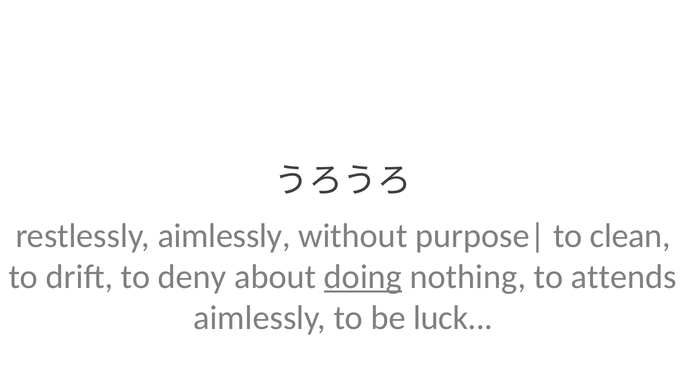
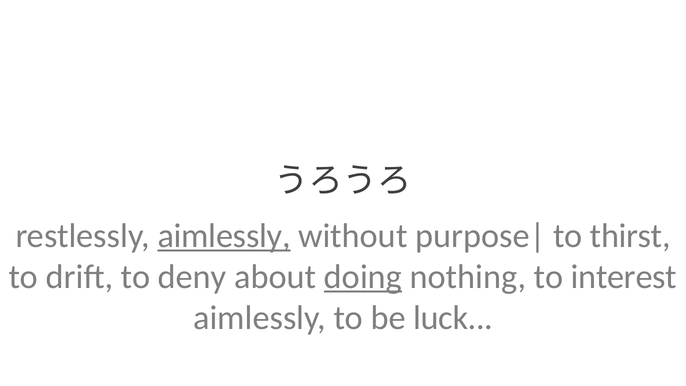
aimlessly underline: none -> present (224, 236)
clean: clean -> thirst (630, 236)
attends: attends -> interest (624, 277)
